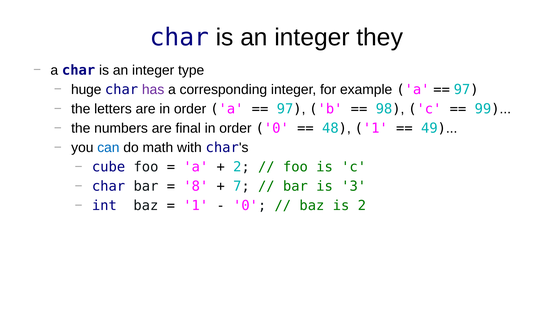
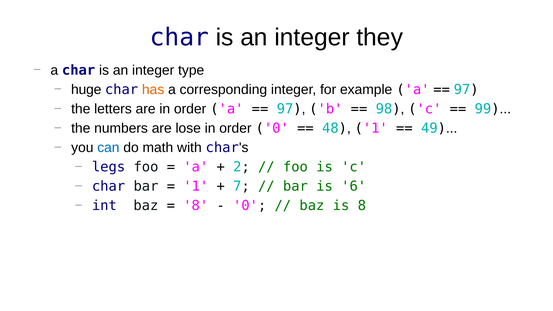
has colour: purple -> orange (153, 90)
final: final -> lose (188, 128)
cube: cube -> legs (109, 167)
8: 8 -> 1 (196, 186)
3: 3 -> 6 (354, 186)
1: 1 -> 8 (196, 206)
is 2: 2 -> 8 (362, 206)
